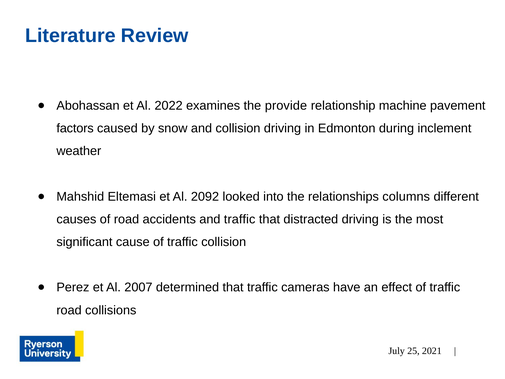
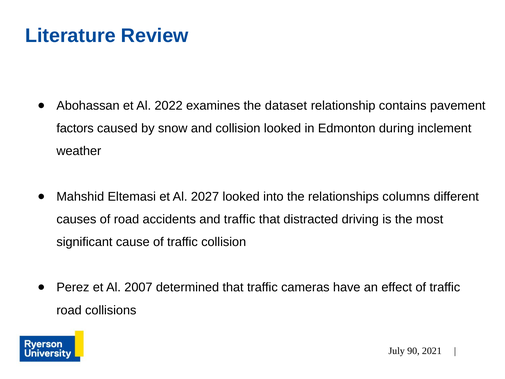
provide: provide -> dataset (286, 105)
machine: machine -> contains (403, 105)
collision driving: driving -> looked (282, 128)
2092: 2092 -> 2027 (205, 196)
25: 25 -> 90 (413, 351)
